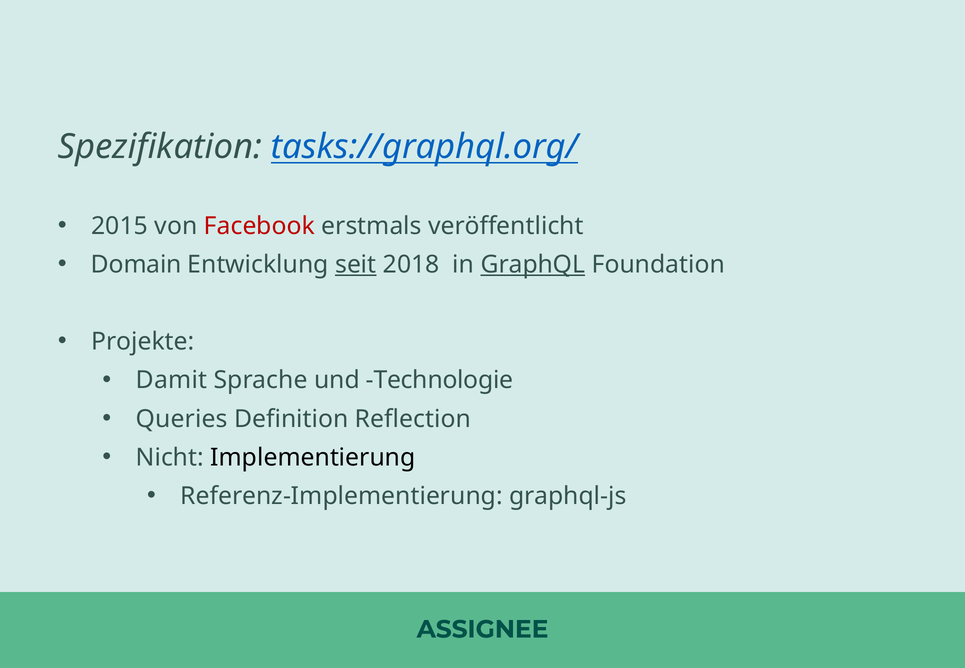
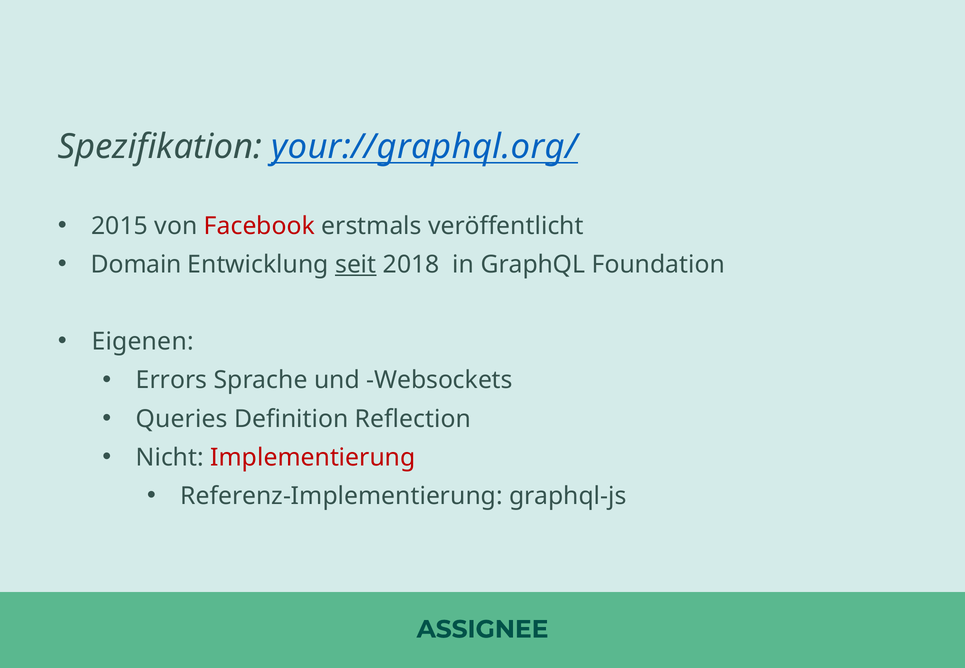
tasks://graphql.org/: tasks://graphql.org/ -> your://graphql.org/ (424, 147)
GraphQL underline: present -> none (533, 264)
Projekte: Projekte -> Eigenen (143, 342)
Damit: Damit -> Errors (172, 380)
Technologie: Technologie -> Websockets (439, 380)
Implementierung colour: black -> red (313, 458)
